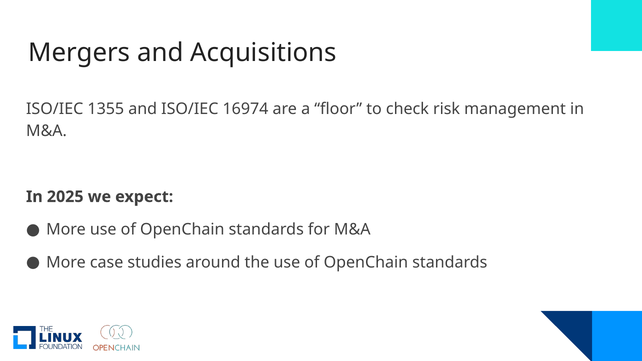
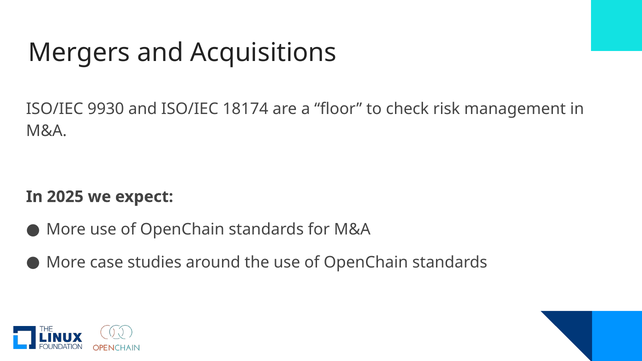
1355: 1355 -> 9930 (106, 109)
16974: 16974 -> 18174 (245, 109)
